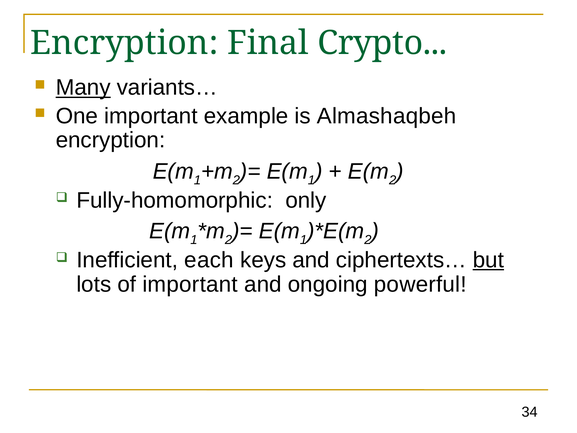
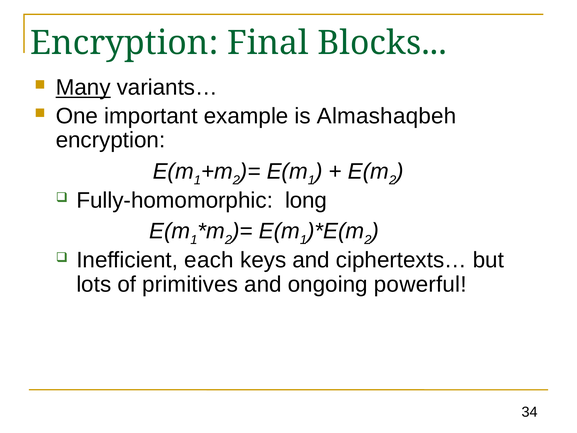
Crypto: Crypto -> Blocks (382, 43)
only: only -> long (306, 200)
but underline: present -> none (488, 260)
of important: important -> primitives (190, 284)
